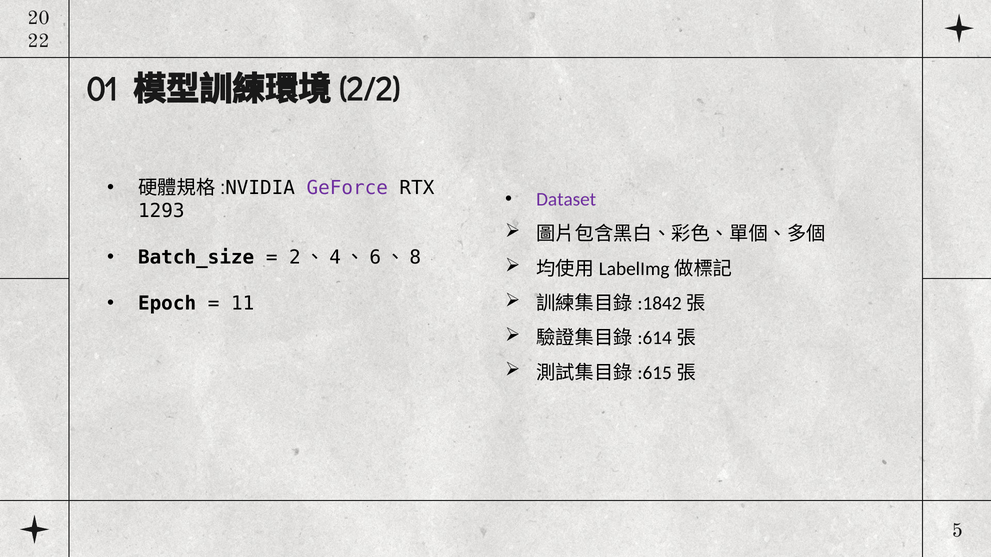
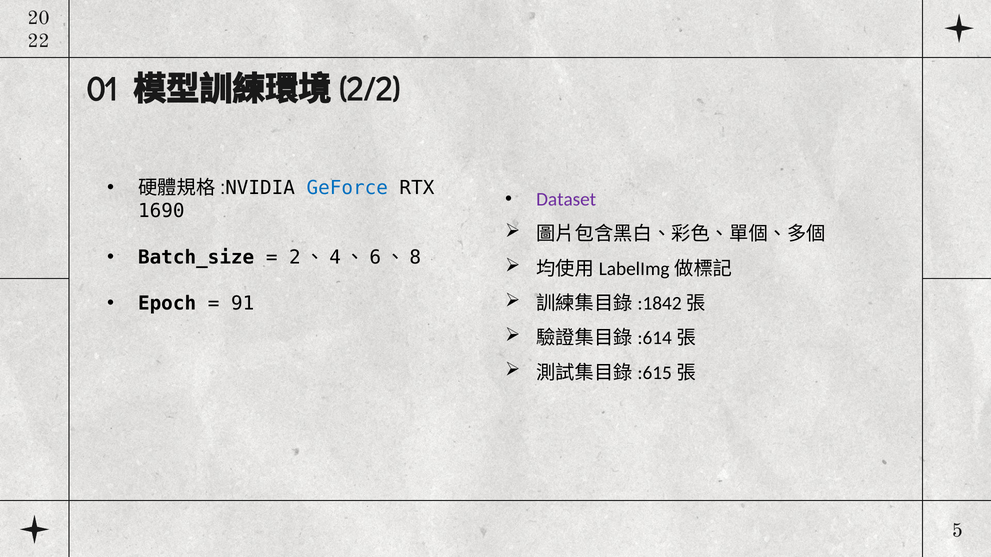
GeForce colour: purple -> blue (347, 188)
1293: 1293 -> 1690 (161, 211)
11: 11 -> 91 (243, 304)
